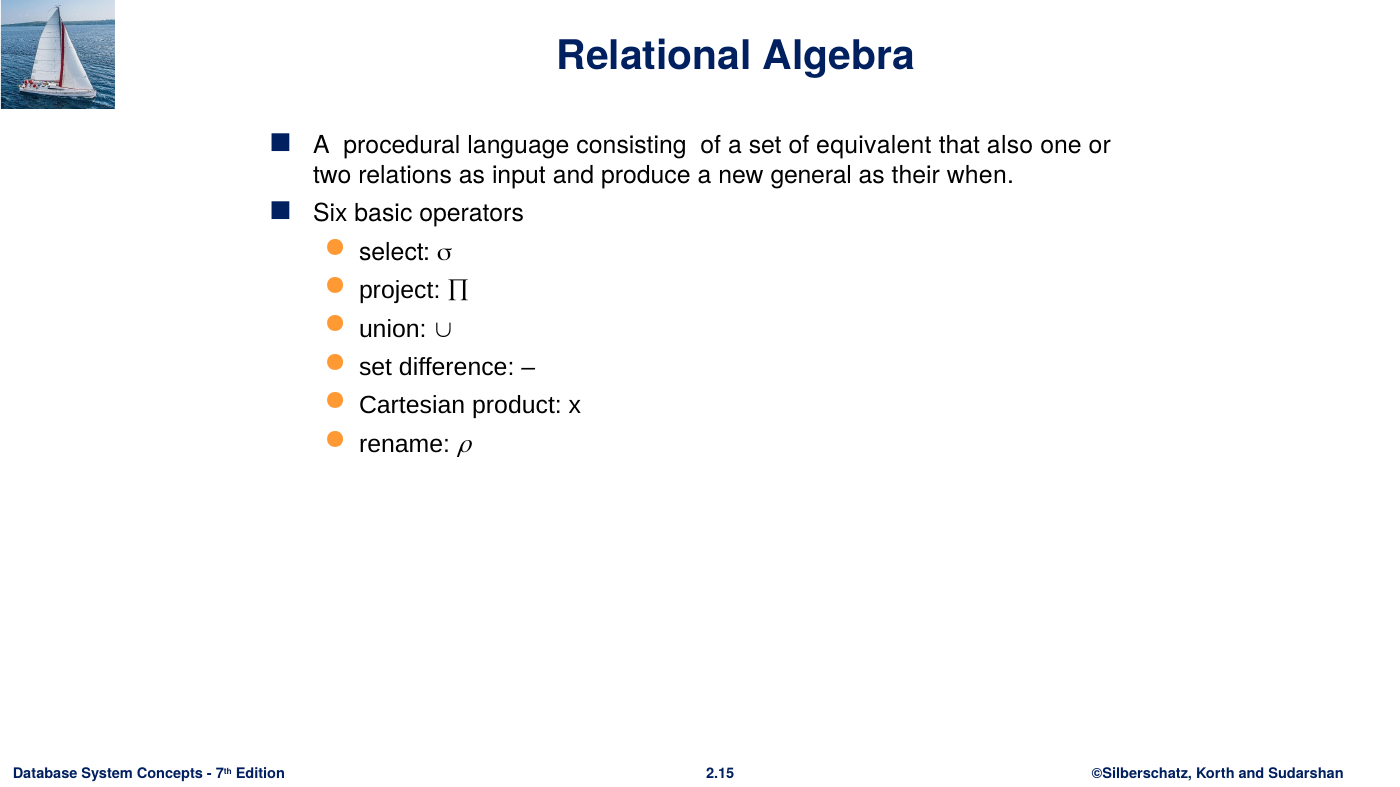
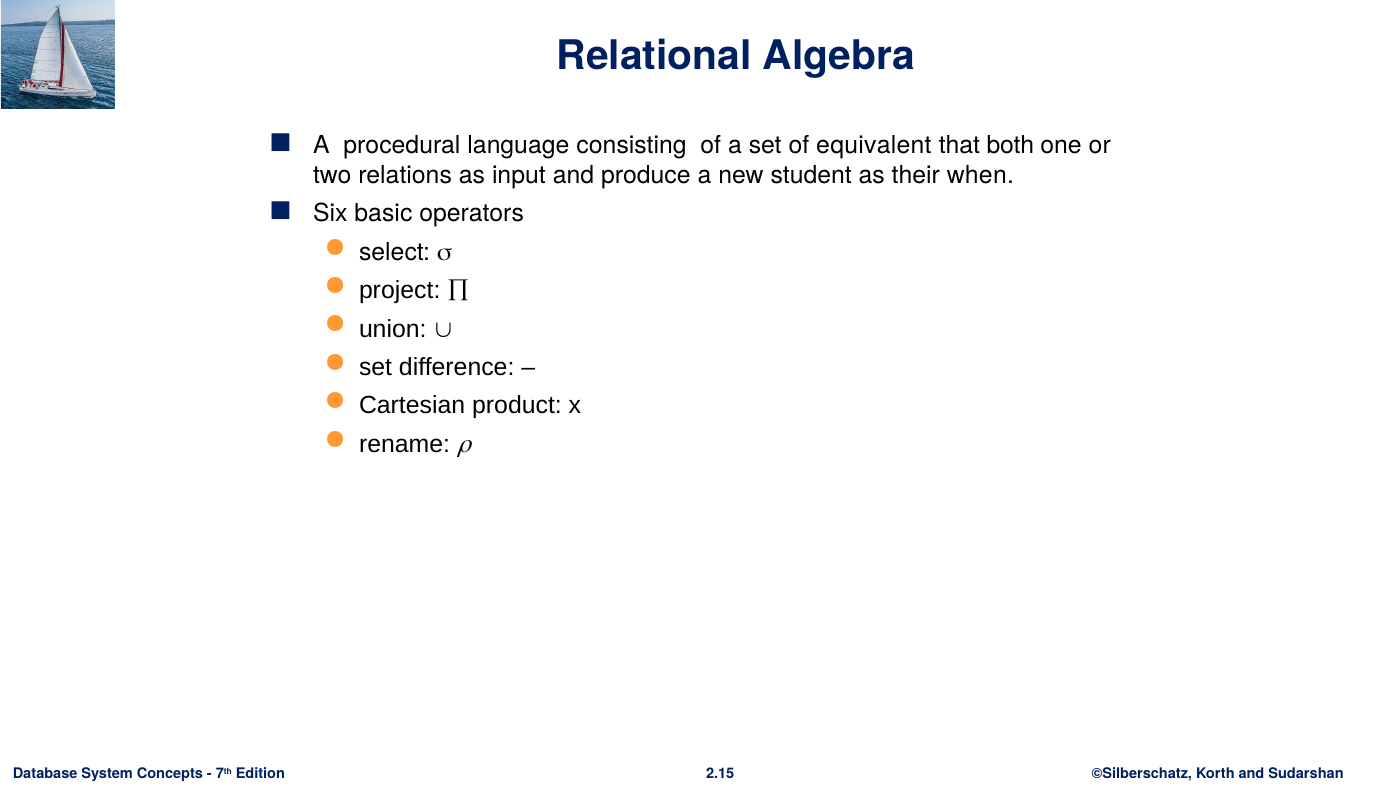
also: also -> both (1010, 146)
general: general -> student (811, 175)
